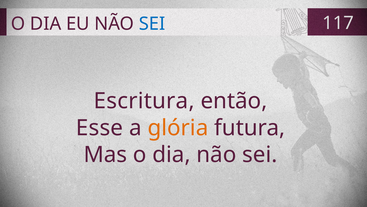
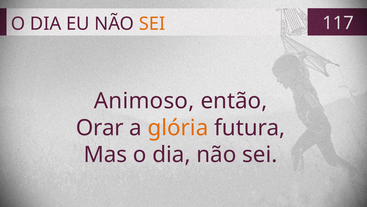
SEI colour: blue -> orange (152, 24)
Escritura: Escritura -> Animoso (144, 101)
Esse: Esse -> Orar (100, 127)
